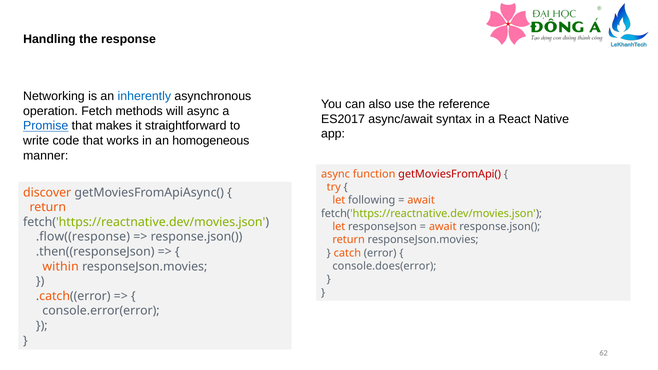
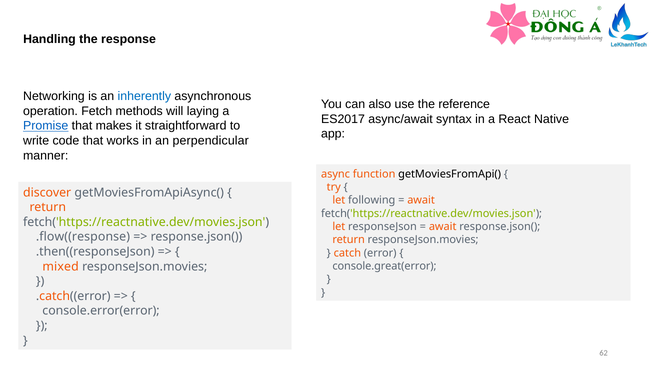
will async: async -> laying (203, 111)
homogeneous: homogeneous -> perpendicular (211, 141)
getMoviesFromApi( colour: red -> black (450, 174)
within: within -> mixed (61, 267)
console.does(error: console.does(error -> console.great(error (384, 266)
